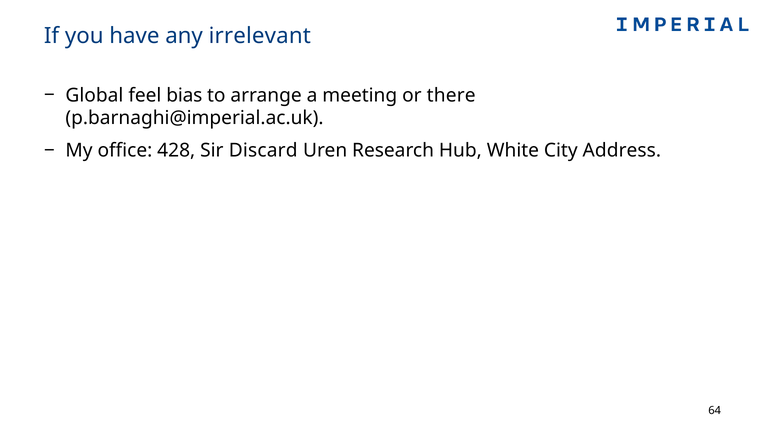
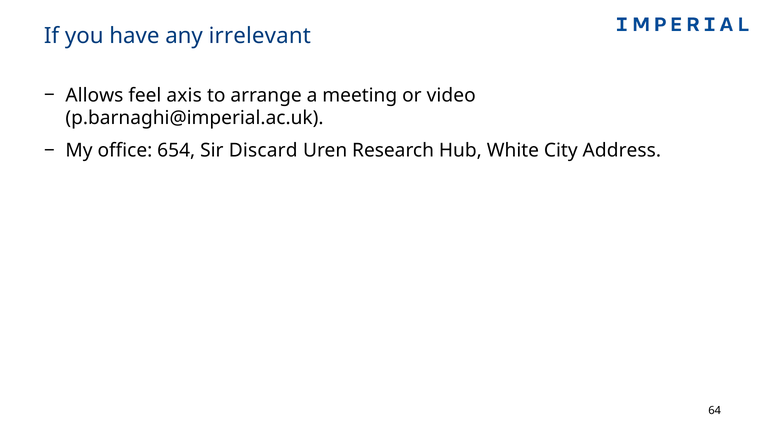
Global: Global -> Allows (94, 95)
bias: bias -> axis (184, 95)
there: there -> video (451, 95)
428: 428 -> 654 (176, 151)
